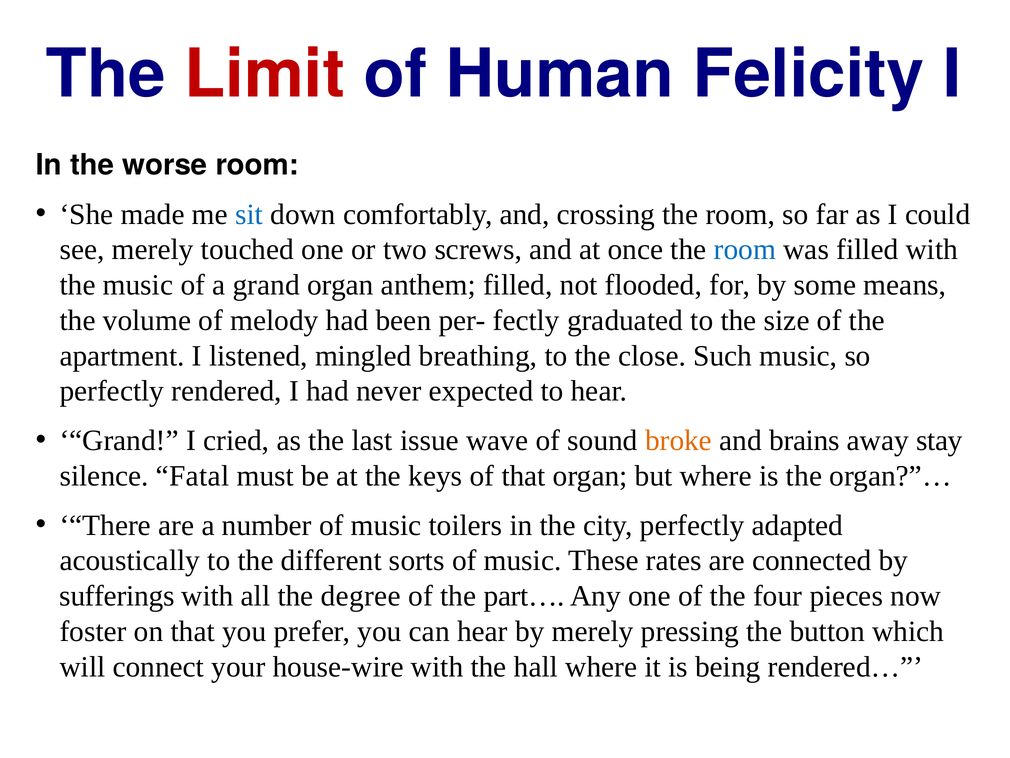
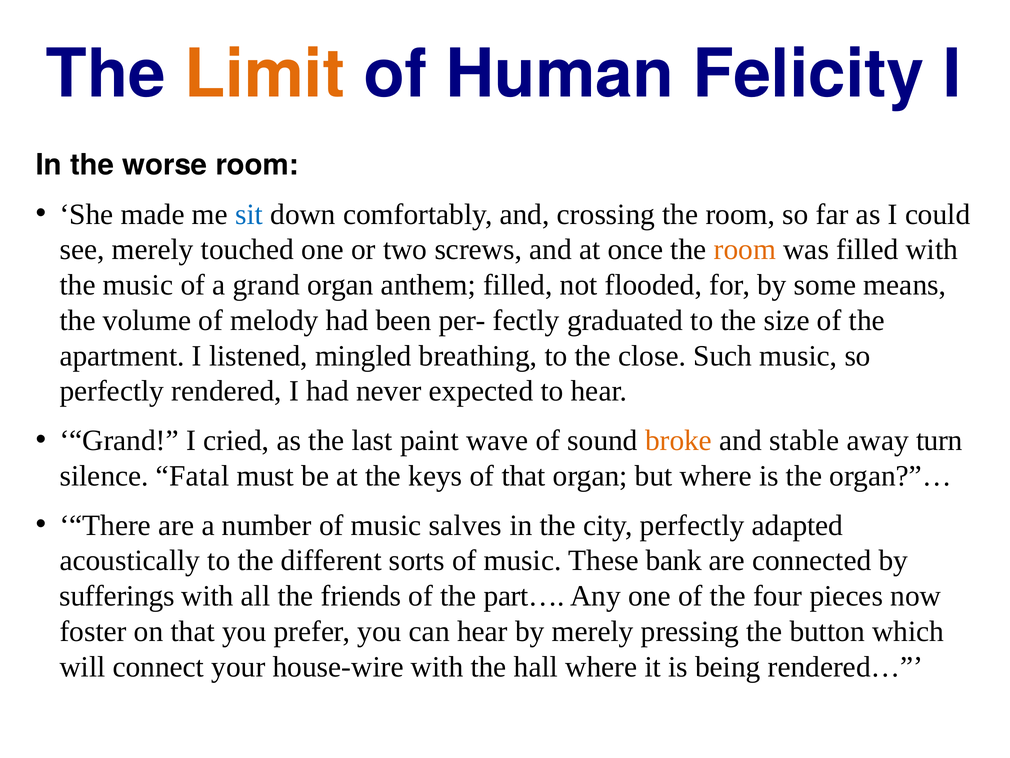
Limit colour: red -> orange (265, 75)
room colour: blue -> orange (745, 249)
issue: issue -> paint (429, 440)
brains: brains -> stable (804, 440)
stay: stay -> turn (939, 440)
toilers: toilers -> salves (465, 525)
rates: rates -> bank (674, 560)
degree: degree -> friends (361, 596)
